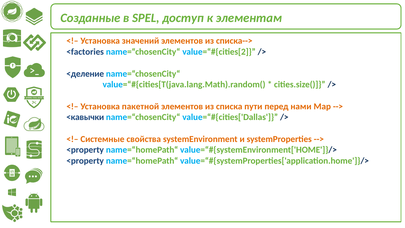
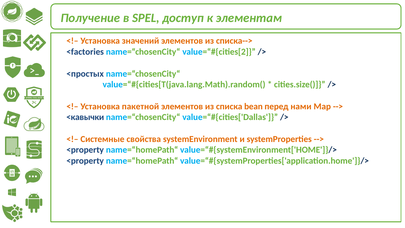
Созданные: Созданные -> Получение (90, 18)
<деление: <деление -> <простых (85, 74)
пути: пути -> bean (253, 106)
